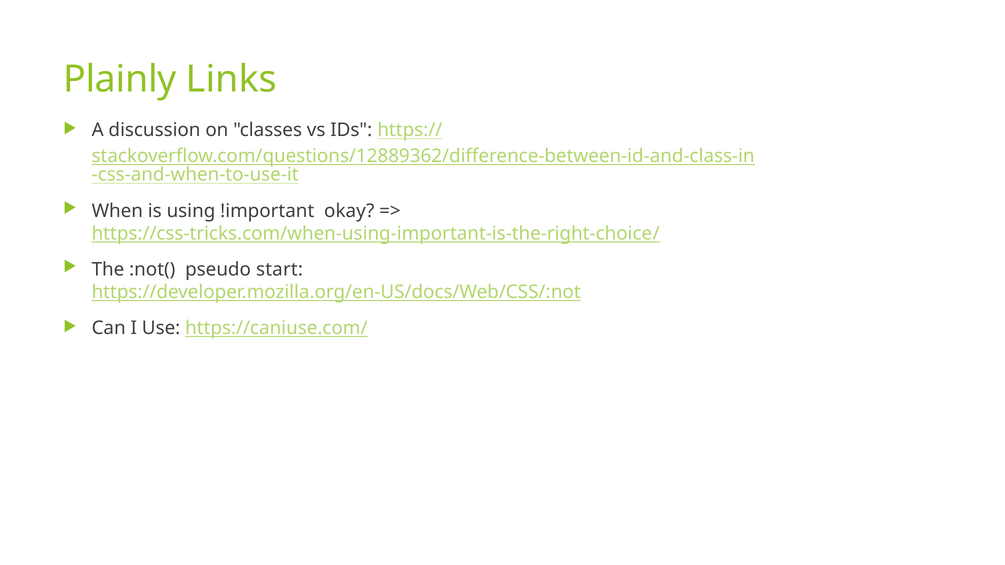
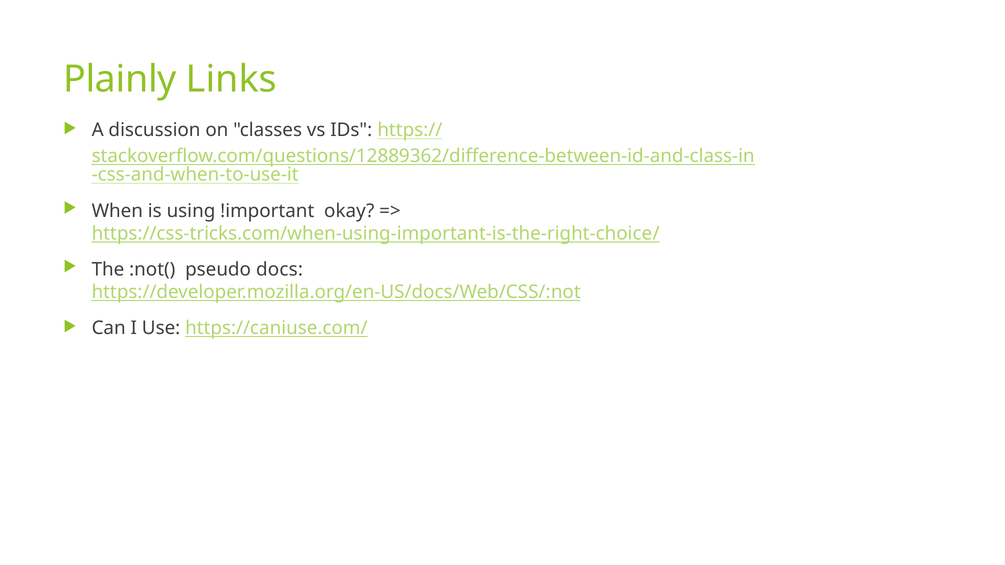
start: start -> docs (280, 270)
